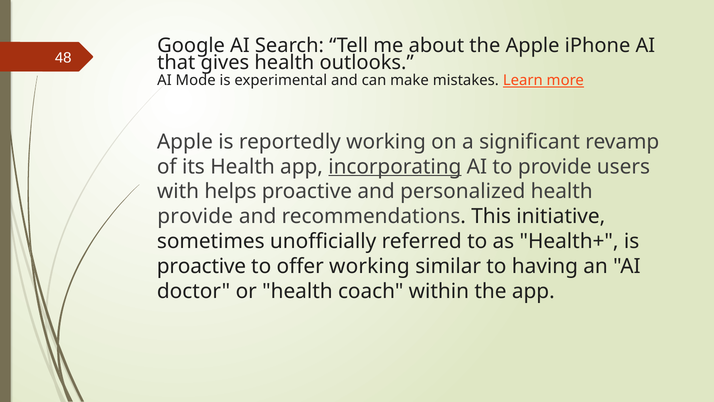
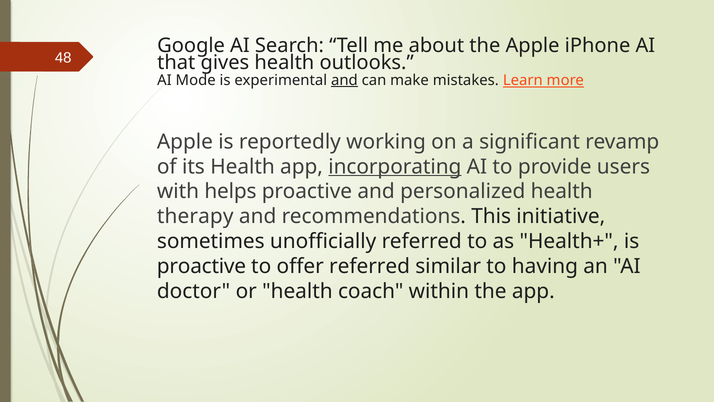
and underline: none -> present (344, 80)
provide: provide -> therapy (195, 216)
offer working: working -> referred (370, 266)
